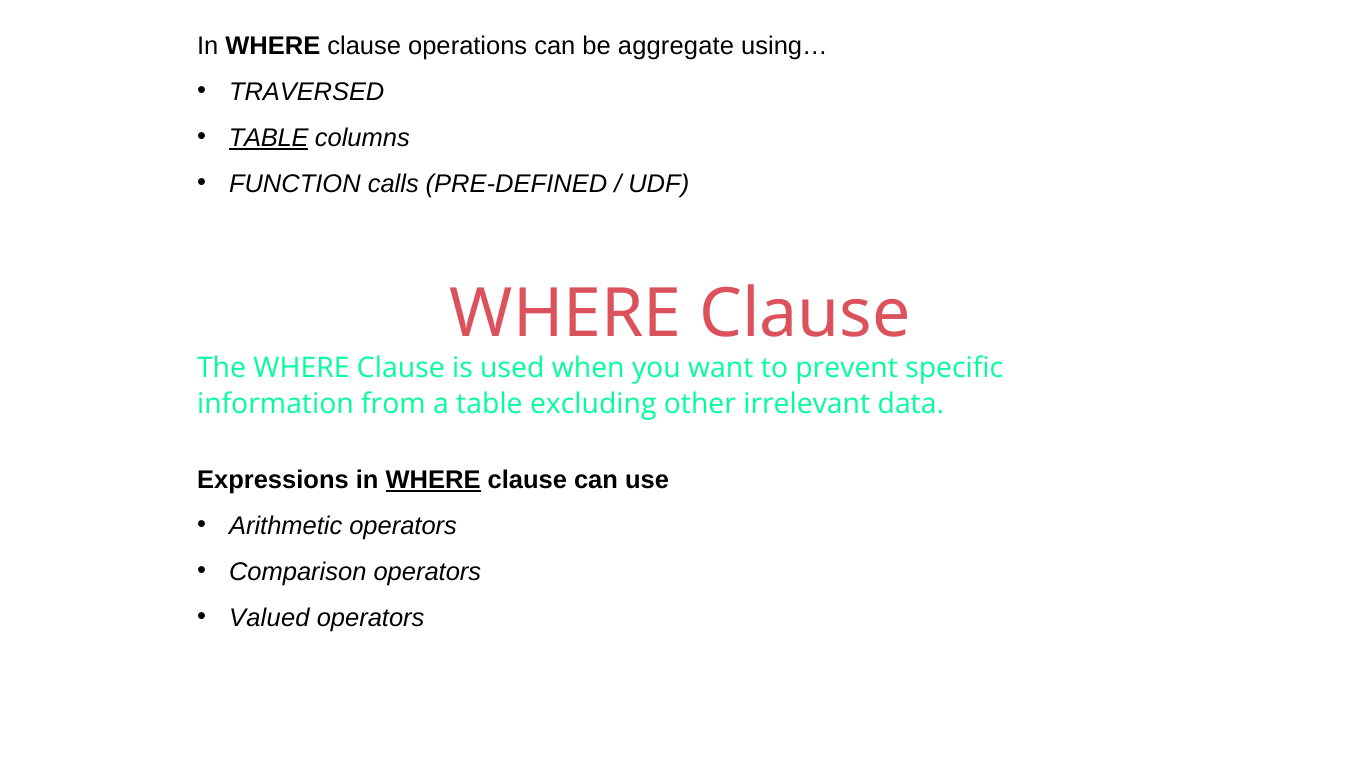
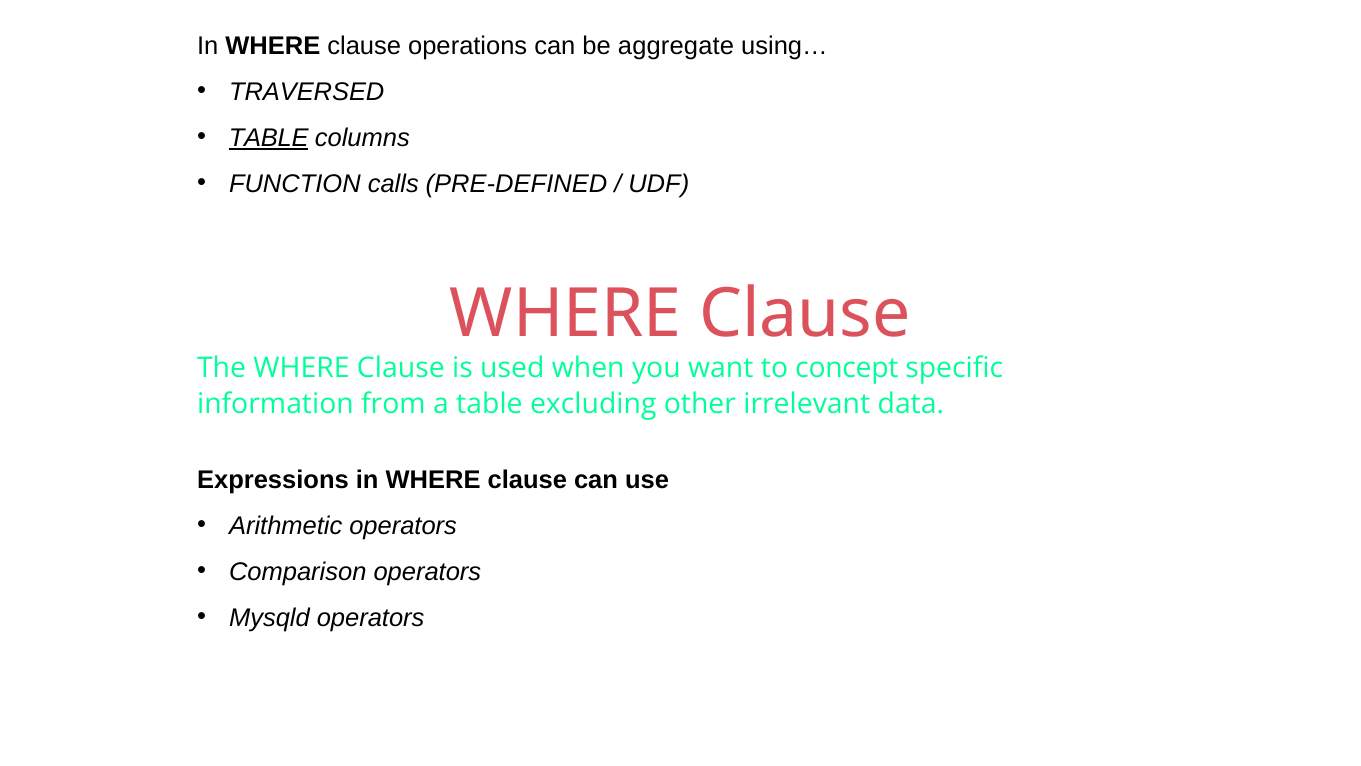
prevent: prevent -> concept (847, 368)
WHERE underline: present -> none (433, 480)
Valued: Valued -> Mysqld (269, 618)
